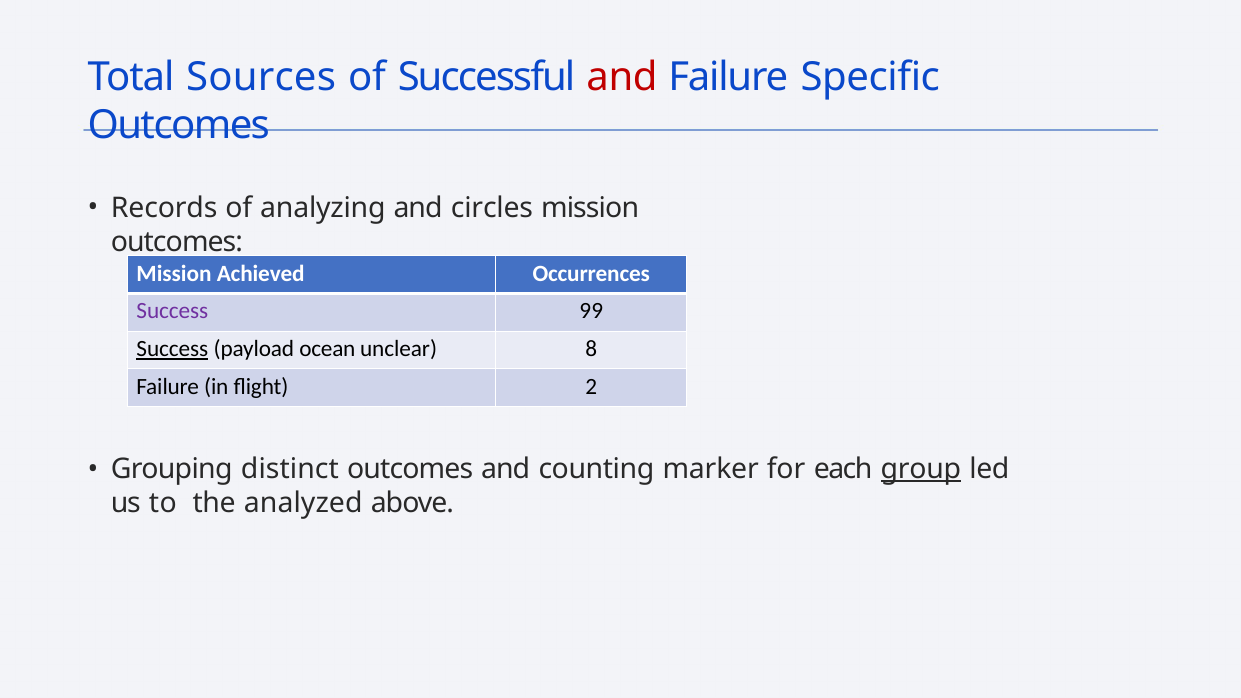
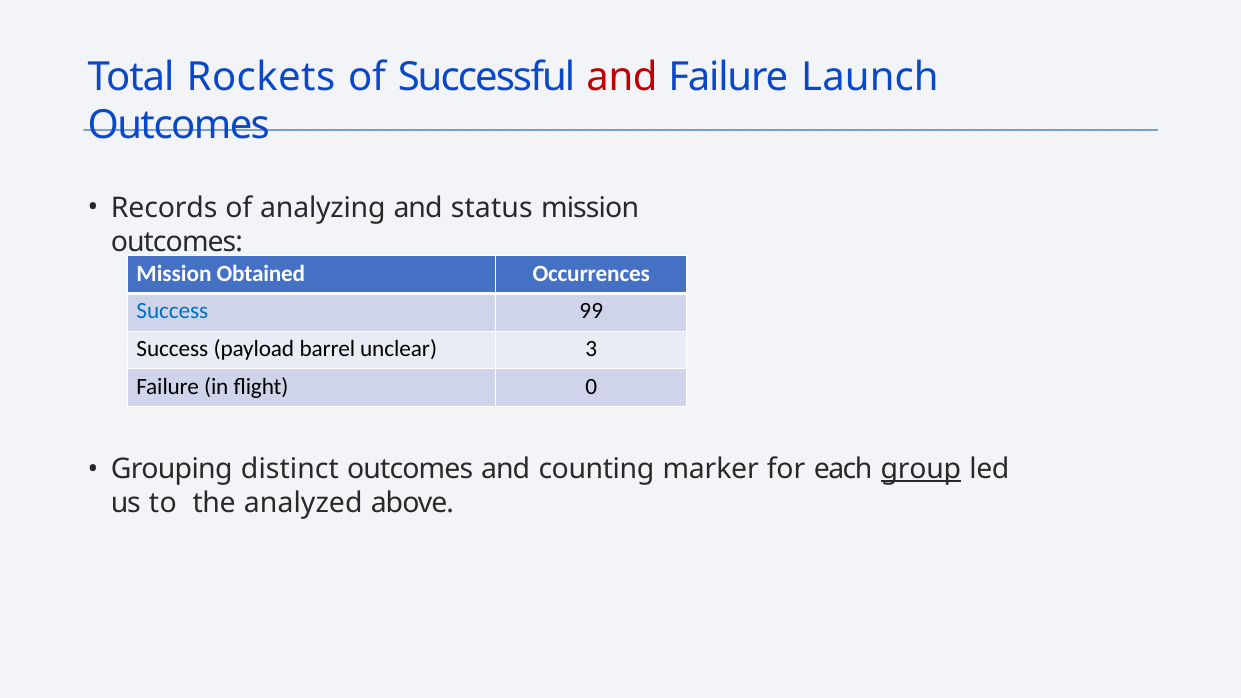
Sources: Sources -> Rockets (261, 77)
Specific: Specific -> Launch (870, 77)
circles: circles -> status (492, 208)
Achieved: Achieved -> Obtained (261, 274)
Success colour: purple -> blue (172, 311)
Success underline: present -> none (172, 349)
ocean: ocean -> barrel (327, 349)
8: 8 -> 3 (591, 349)
2: 2 -> 0 (591, 387)
